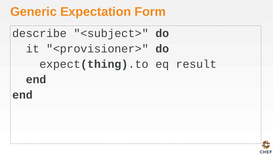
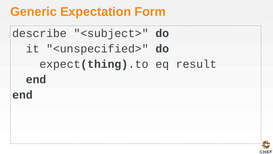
<provisioner>: <provisioner> -> <unspecified> (97, 49)
